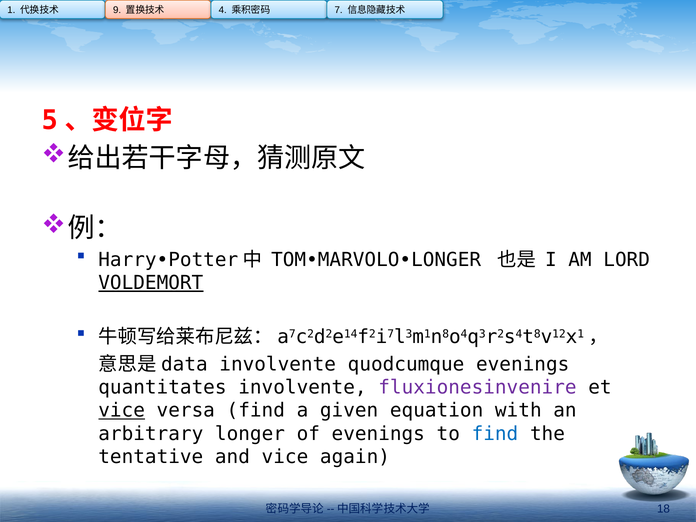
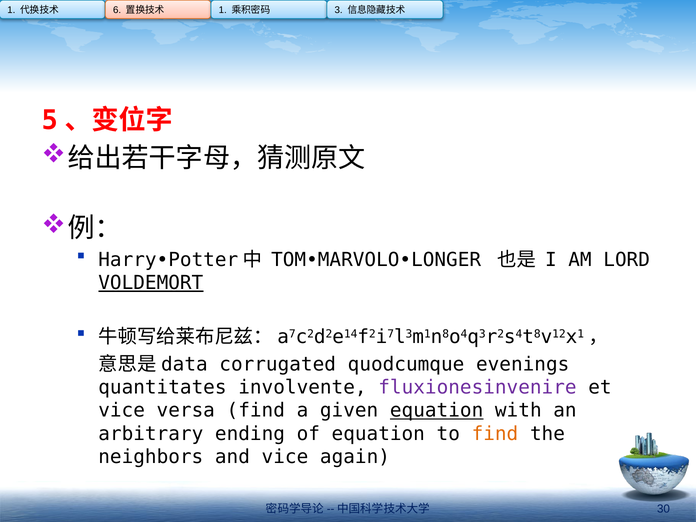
9: 9 -> 6 (117, 10)
4: 4 -> 1 (223, 10)
7: 7 -> 3 (339, 10)
involvente: involvente -> corrugated (278, 364)
vice underline: present -> none (122, 411)
equation underline: none -> present (437, 411)
longer: longer -> ending (250, 434)
of evenings: evenings -> equation (378, 434)
find colour: blue -> orange (495, 434)
tentative: tentative -> neighbors (151, 457)
18: 18 -> 30 (664, 509)
